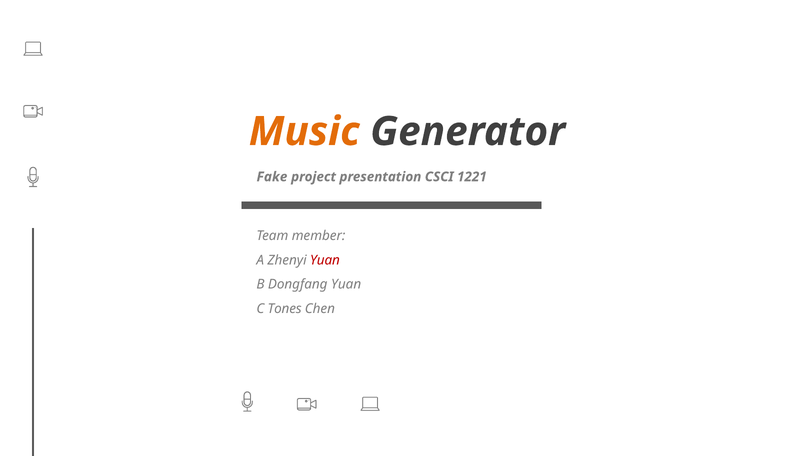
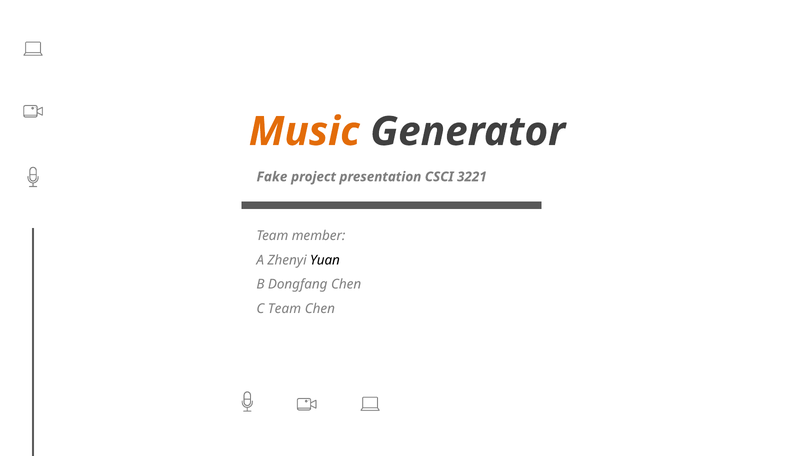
1221: 1221 -> 3221 (472, 177)
Yuan colour: red -> black (325, 260)
Dongfang Yuan: Yuan -> Chen (346, 284)
C Tones: Tones -> Team (284, 308)
